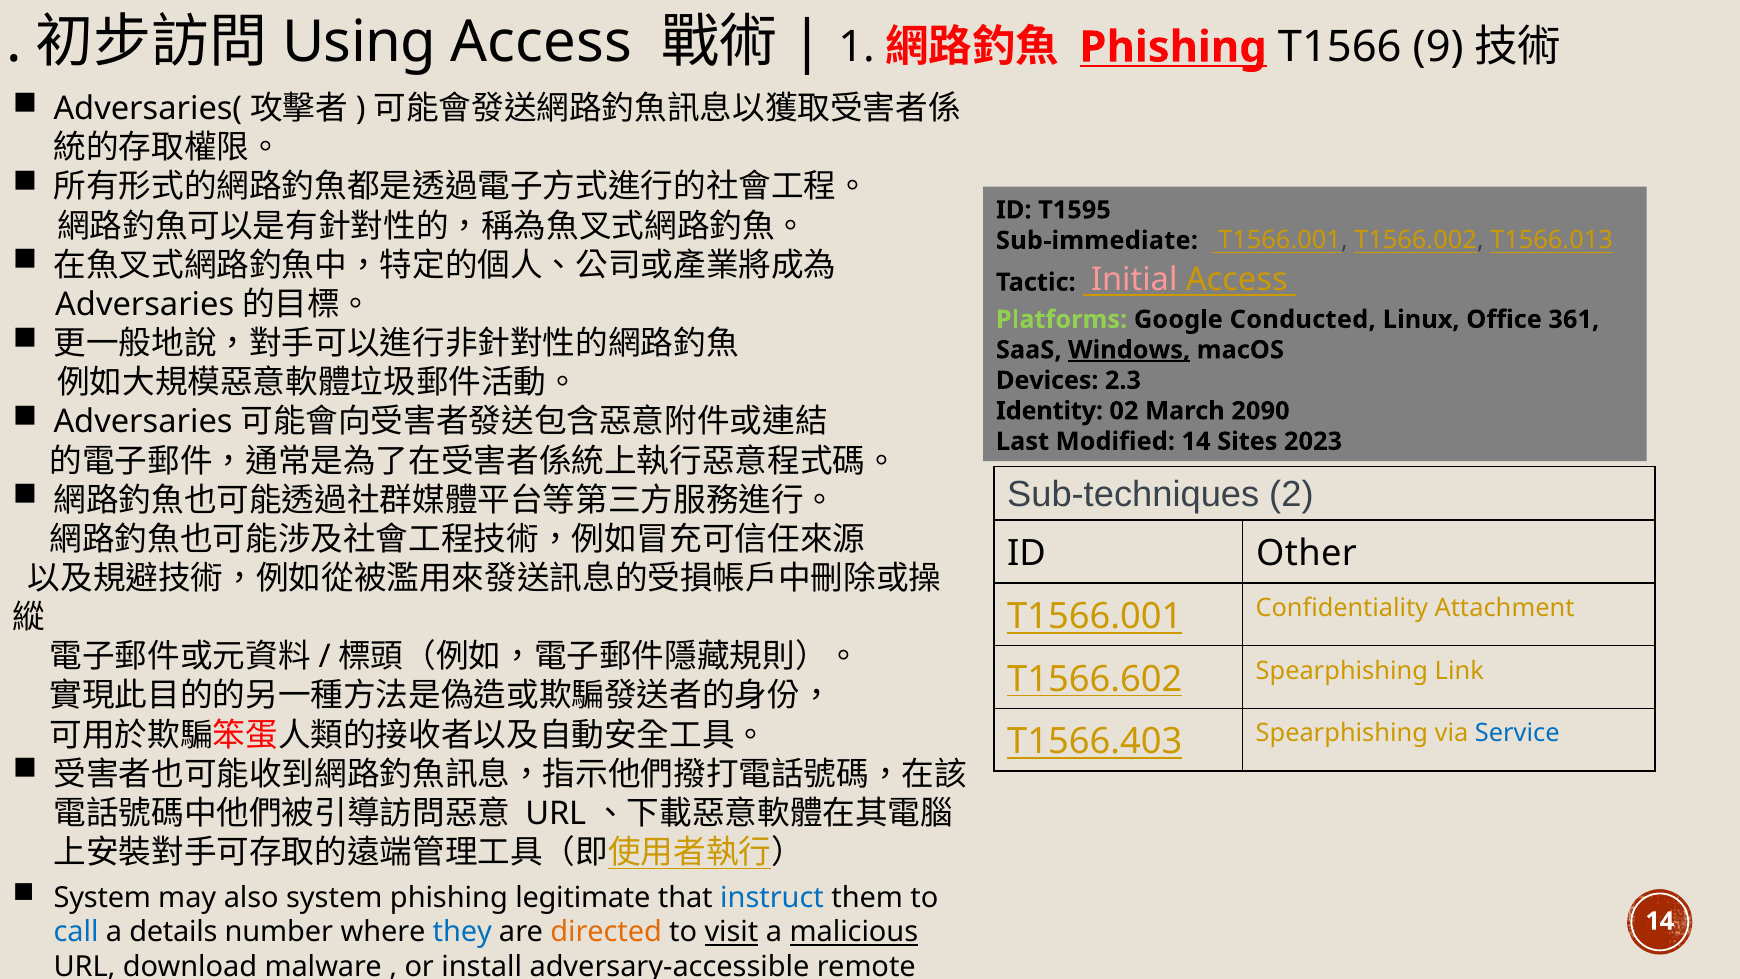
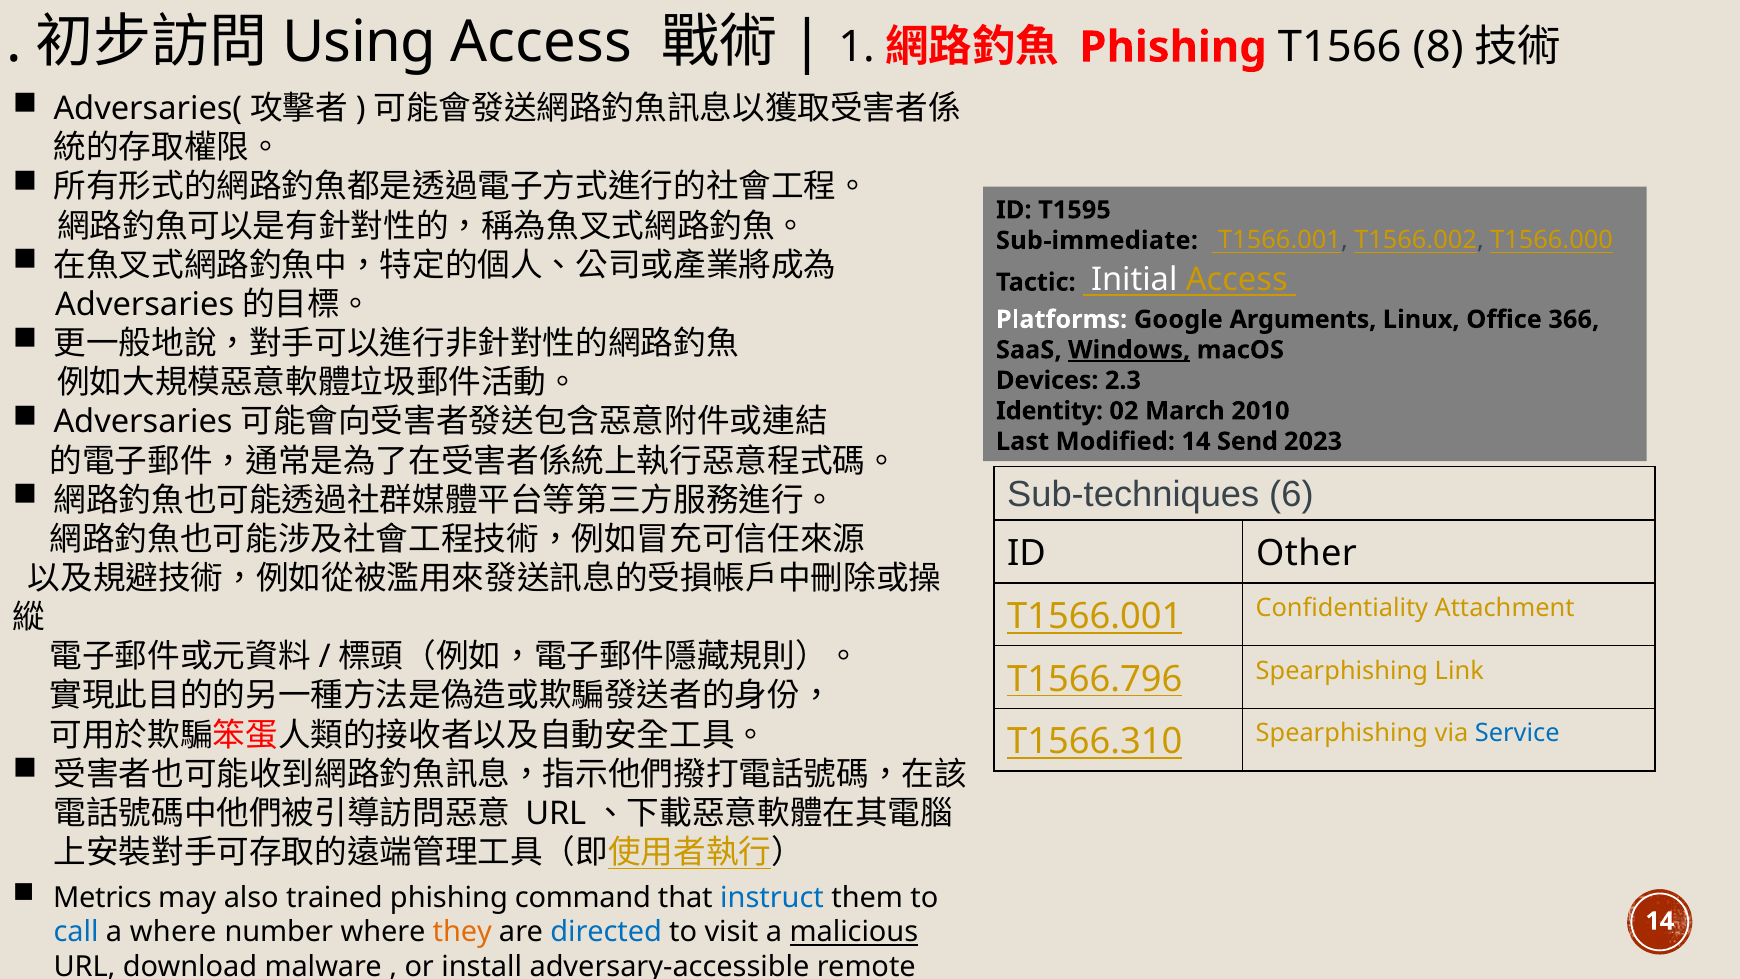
Phishing underline: present -> none (1173, 47)
9: 9 -> 8 (1438, 47)
T1566.013: T1566.013 -> T1566.000 (1552, 240)
Initial colour: pink -> white (1134, 280)
Platforms colour: light green -> white (1062, 319)
Conducted: Conducted -> Arguments (1303, 319)
361: 361 -> 366 (1574, 319)
2090: 2090 -> 2010 (1261, 411)
Sites: Sites -> Send (1247, 441)
2: 2 -> 6 (1291, 494)
T1566.602: T1566.602 -> T1566.796 (1095, 679)
T1566.403: T1566.403 -> T1566.310 (1095, 742)
System: System -> Metrics (102, 897)
also system: system -> trained (334, 897)
legitimate: legitimate -> command (583, 897)
a details: details -> where (173, 932)
they colour: blue -> orange (462, 932)
directed colour: orange -> blue (606, 932)
visit underline: present -> none (731, 932)
